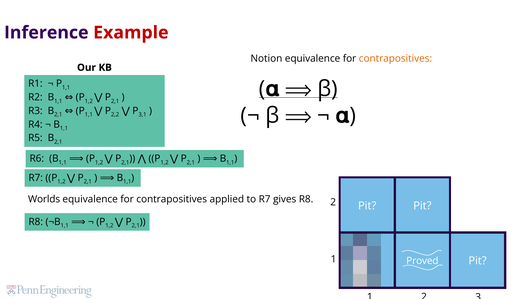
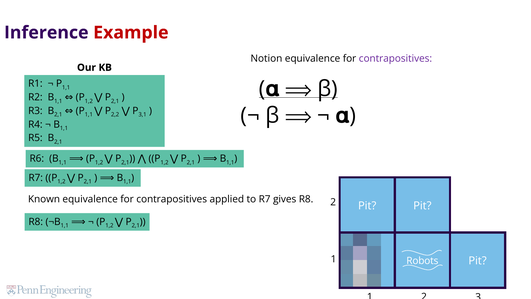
contrapositives colour: orange -> purple (395, 58)
Worlds: Worlds -> Known (44, 199)
Proved: Proved -> Robots (422, 261)
